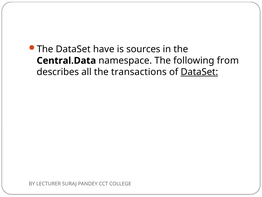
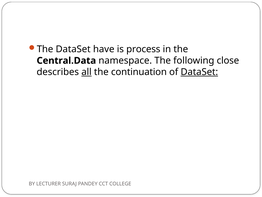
sources: sources -> process (143, 49)
from: from -> close (228, 60)
all underline: none -> present (86, 72)
transactions: transactions -> continuation (139, 72)
